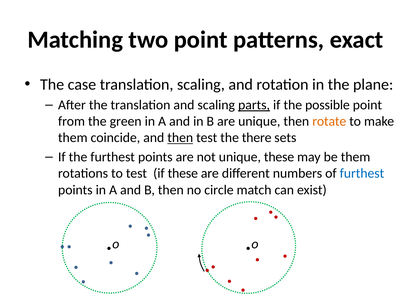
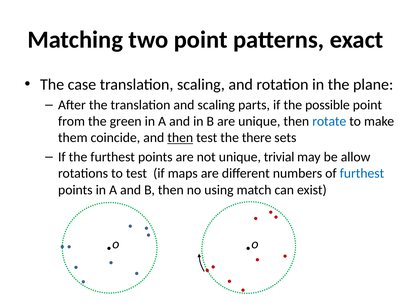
parts underline: present -> none (254, 105)
rotate colour: orange -> blue (329, 121)
unique these: these -> trivial (279, 157)
be them: them -> allow (356, 157)
if these: these -> maps (183, 174)
circle: circle -> using (219, 190)
